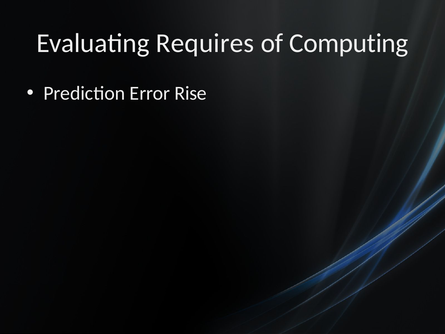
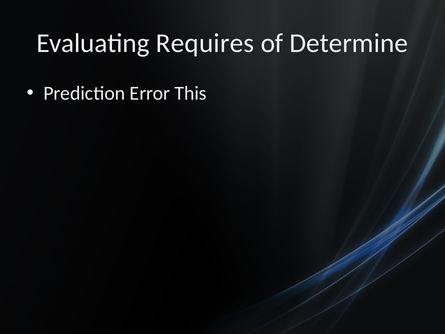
Computing: Computing -> Determine (349, 43)
Rise: Rise -> This (191, 93)
